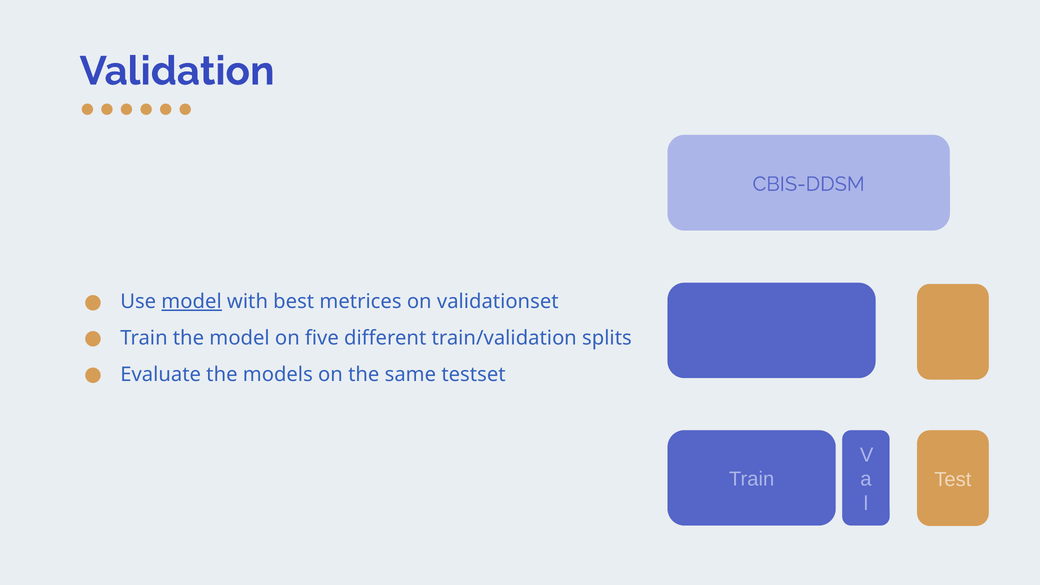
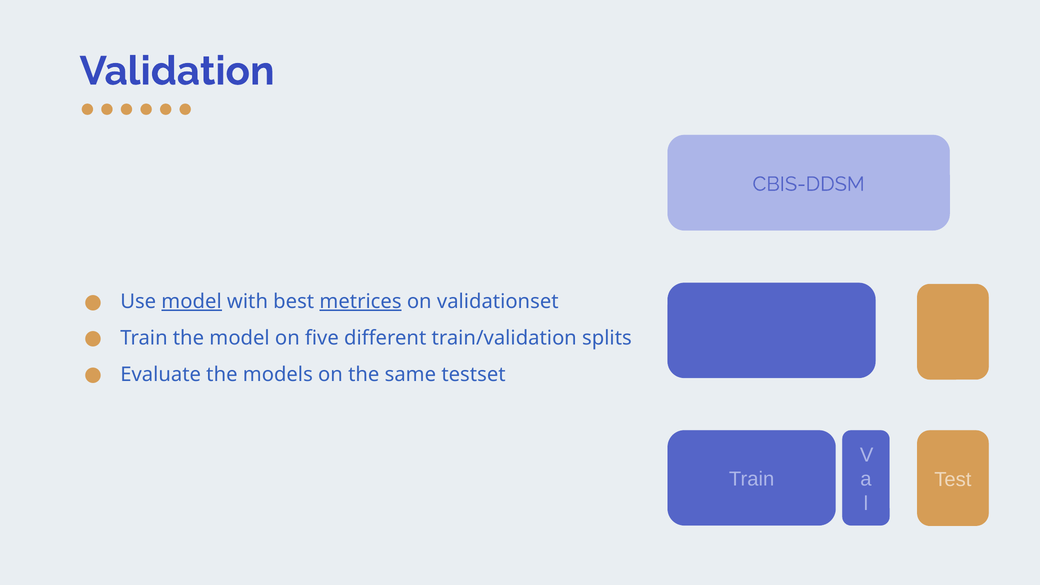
metrices underline: none -> present (361, 302)
